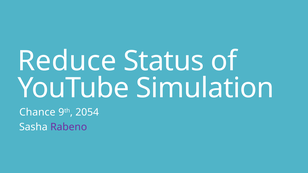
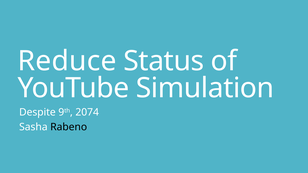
Chance: Chance -> Despite (37, 112)
2054: 2054 -> 2074 (87, 112)
Rabeno colour: purple -> black (69, 127)
